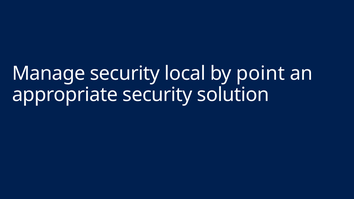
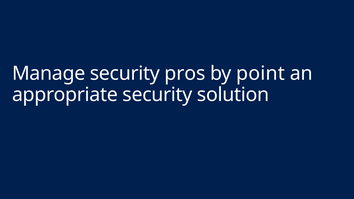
local: local -> pros (185, 74)
